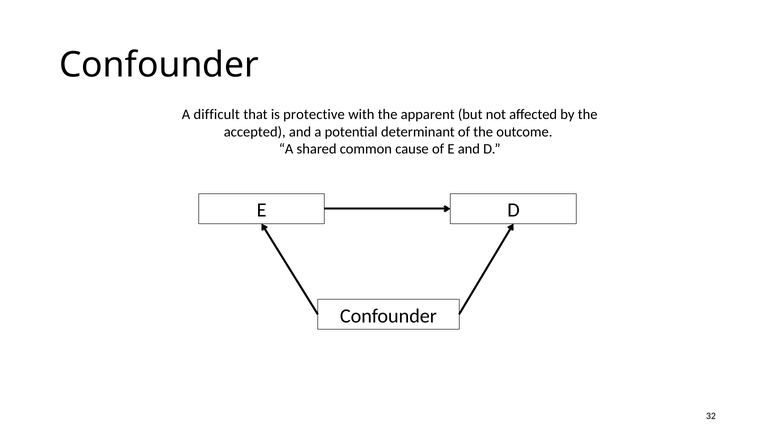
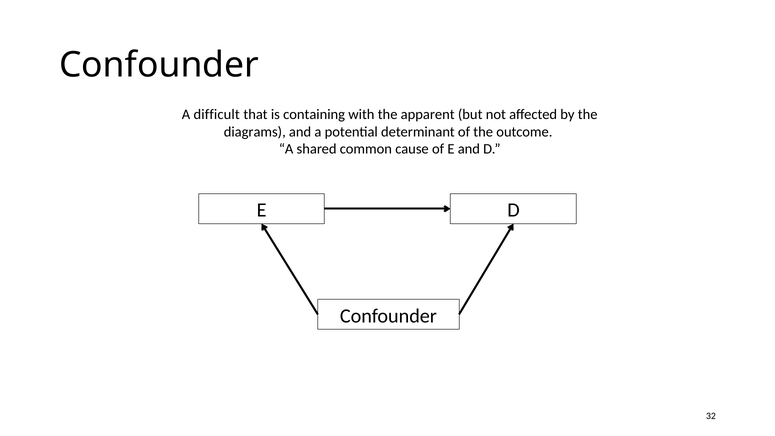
protective: protective -> containing (314, 114)
accepted: accepted -> diagrams (255, 132)
